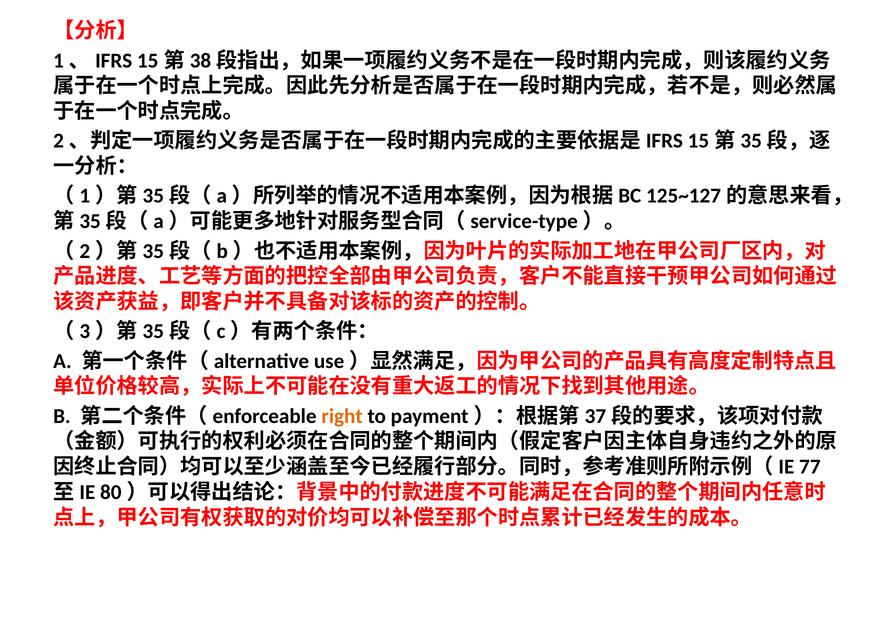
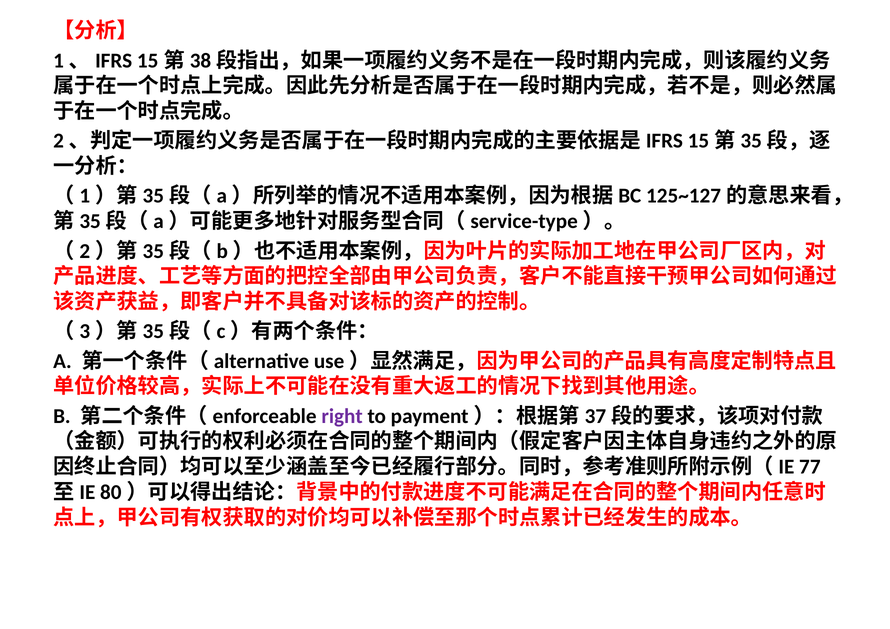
right colour: orange -> purple (342, 416)
